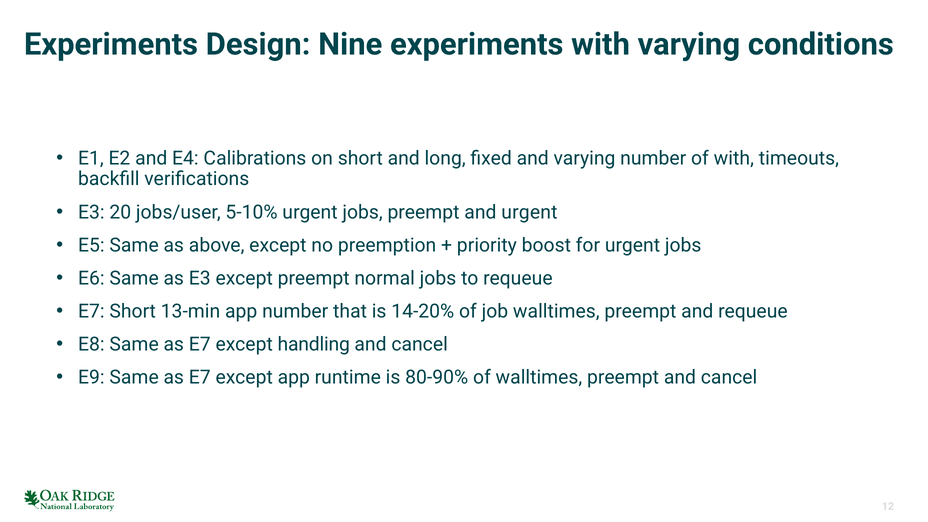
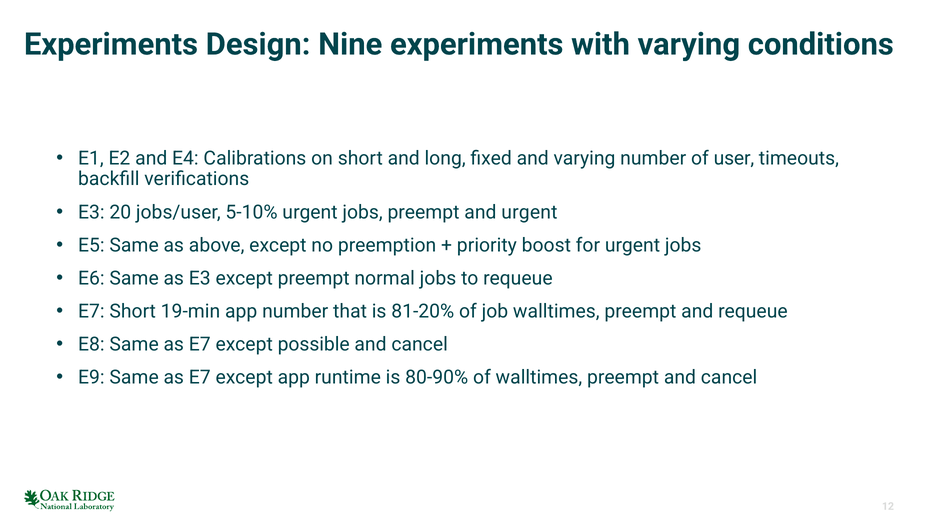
of with: with -> user (734, 158)
13-min: 13-min -> 19-min (190, 311)
14-20%: 14-20% -> 81-20% (423, 311)
handling: handling -> possible (314, 344)
